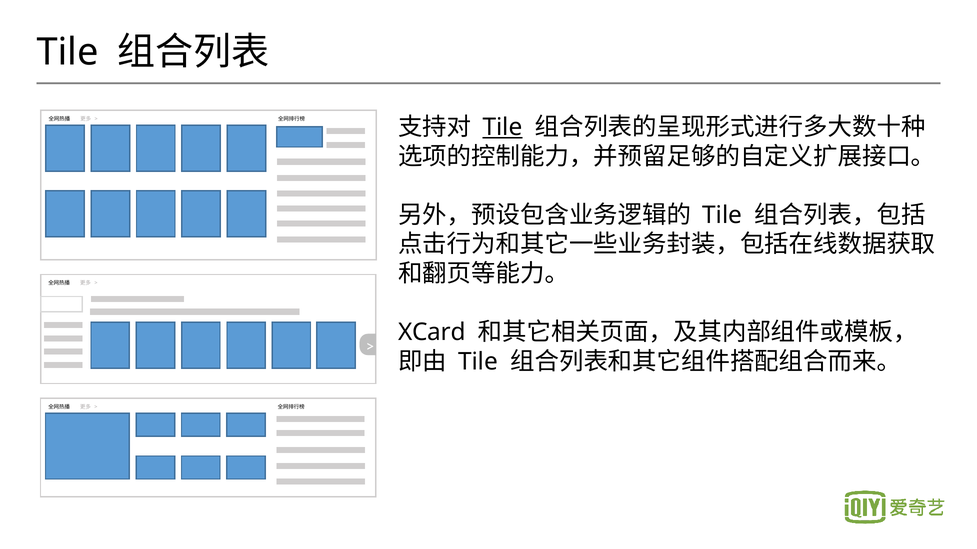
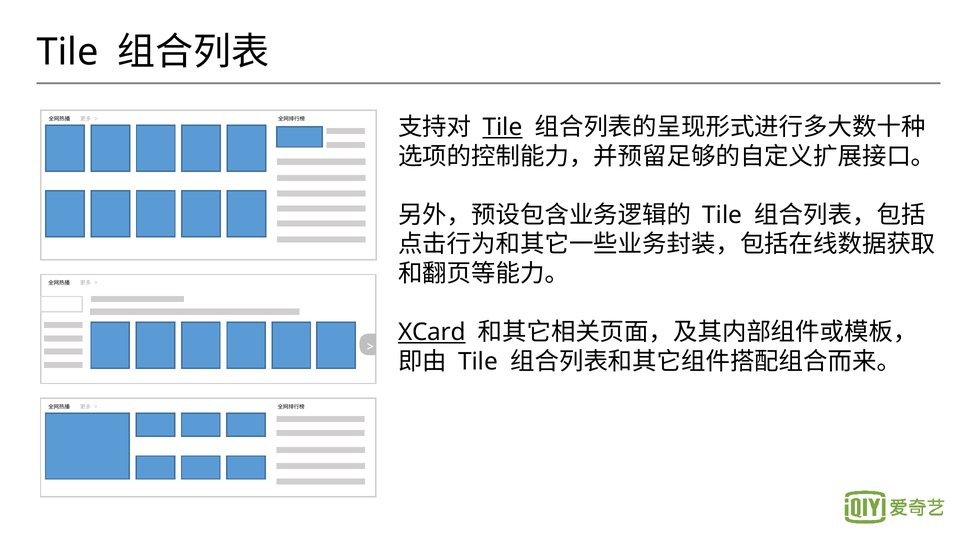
XCard underline: none -> present (432, 333)
